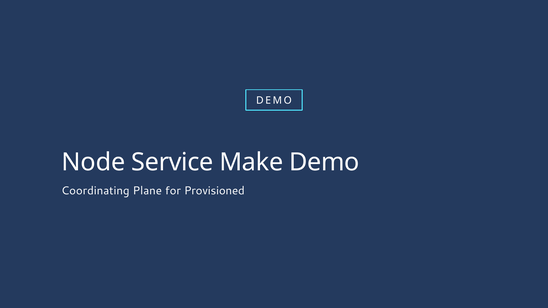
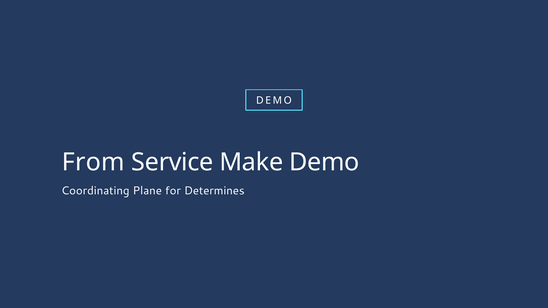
Node: Node -> From (93, 162)
Provisioned: Provisioned -> Determines (214, 191)
